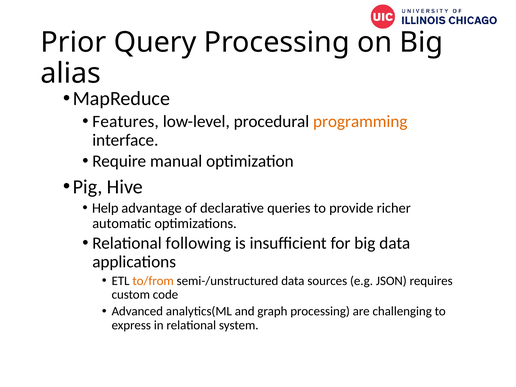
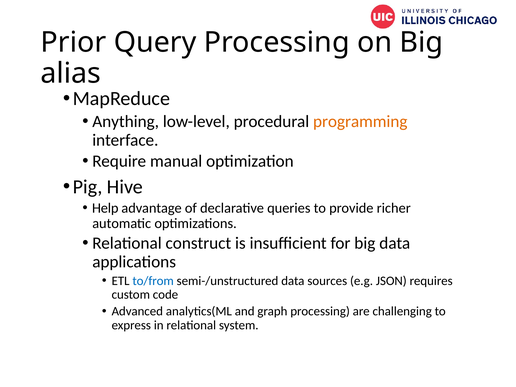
Features: Features -> Anything (126, 121)
following: following -> construct (198, 243)
to/from colour: orange -> blue (153, 281)
